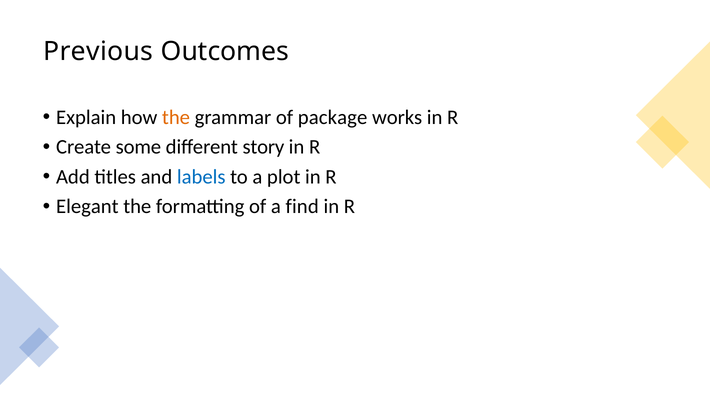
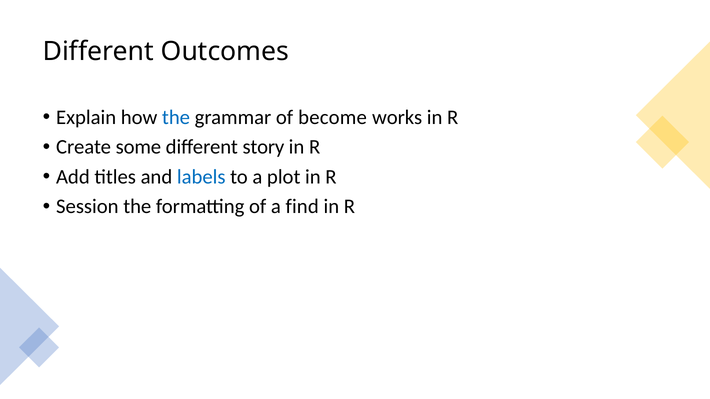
Previous: Previous -> Different (98, 52)
the colour: orange -> blue (176, 118)
package: package -> become (333, 118)
Elegant: Elegant -> Session (87, 207)
